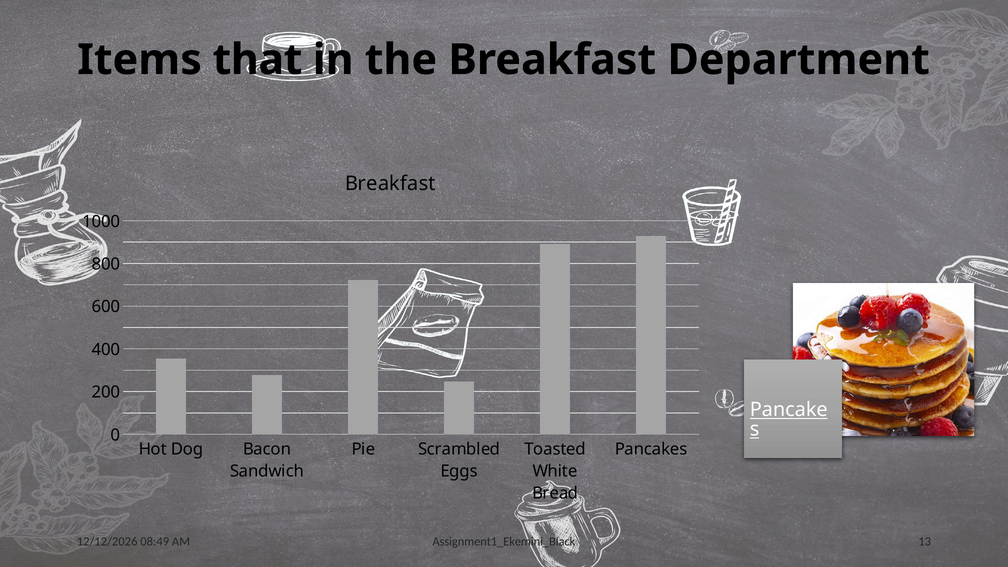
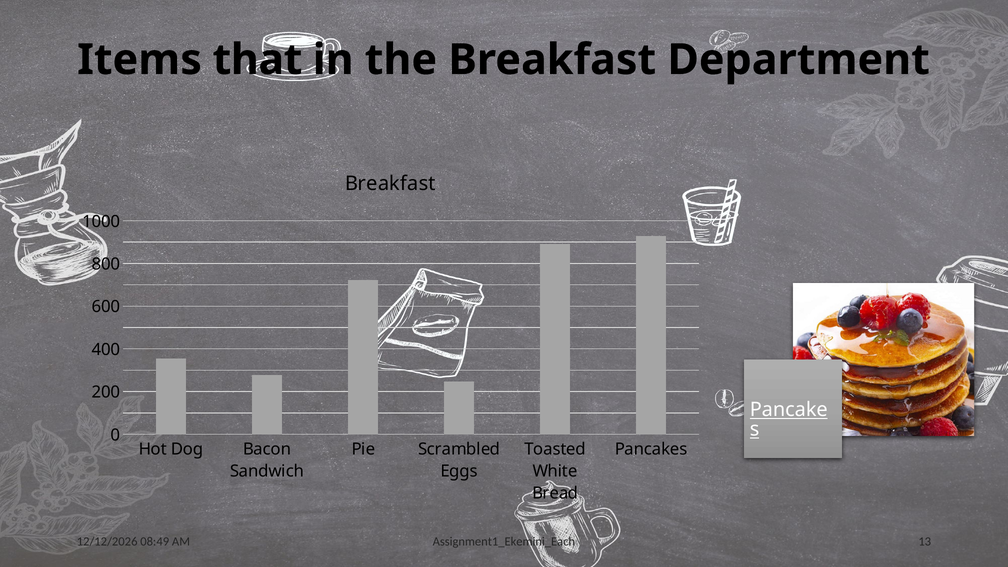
Assignment1_Ekemini_Black: Assignment1_Ekemini_Black -> Assignment1_Ekemini_Each (504, 541)
